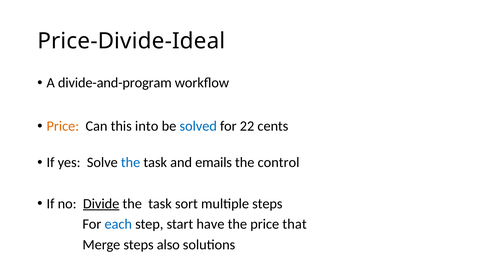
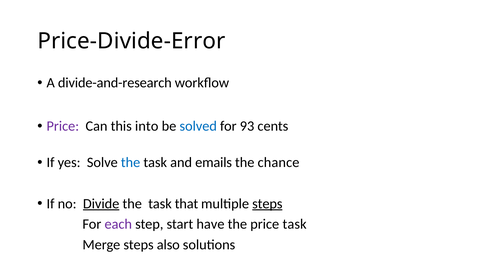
Price-Divide-Ideal: Price-Divide-Ideal -> Price-Divide-Error (131, 41)
divide-and-program: divide-and-program -> divide-and-research (115, 83)
Price colour: orange -> purple (63, 126)
22: 22 -> 93 (247, 126)
control: control -> chance (279, 162)
sort: sort -> that (187, 203)
steps underline: none -> present (267, 203)
each colour: blue -> purple (118, 224)
price that: that -> task (295, 224)
